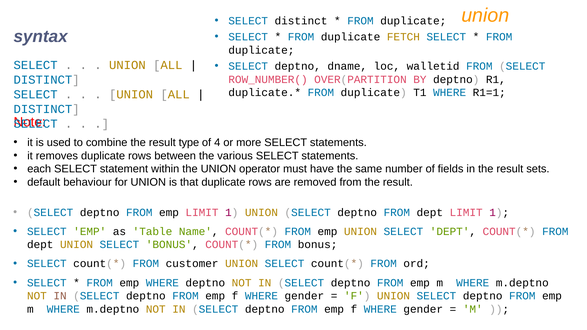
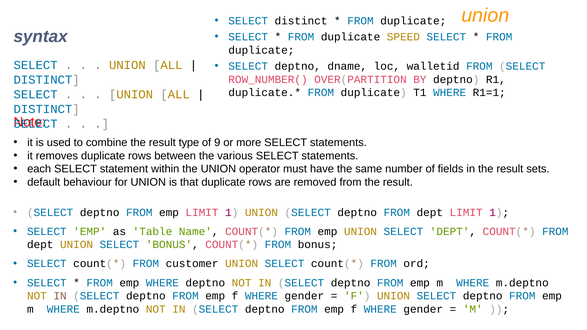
FETCH: FETCH -> SPEED (403, 37)
4: 4 -> 9 (217, 143)
